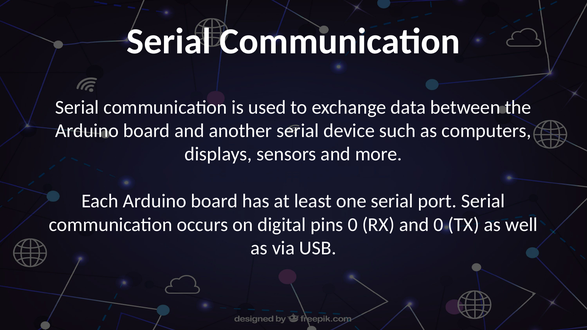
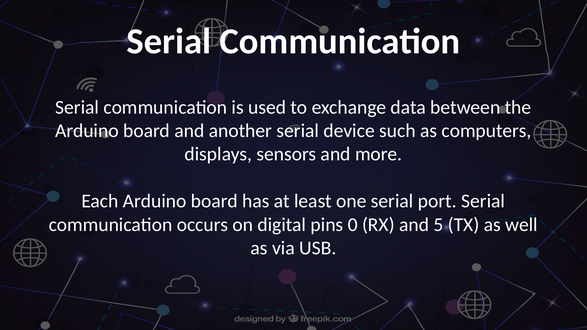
and 0: 0 -> 5 (438, 225)
